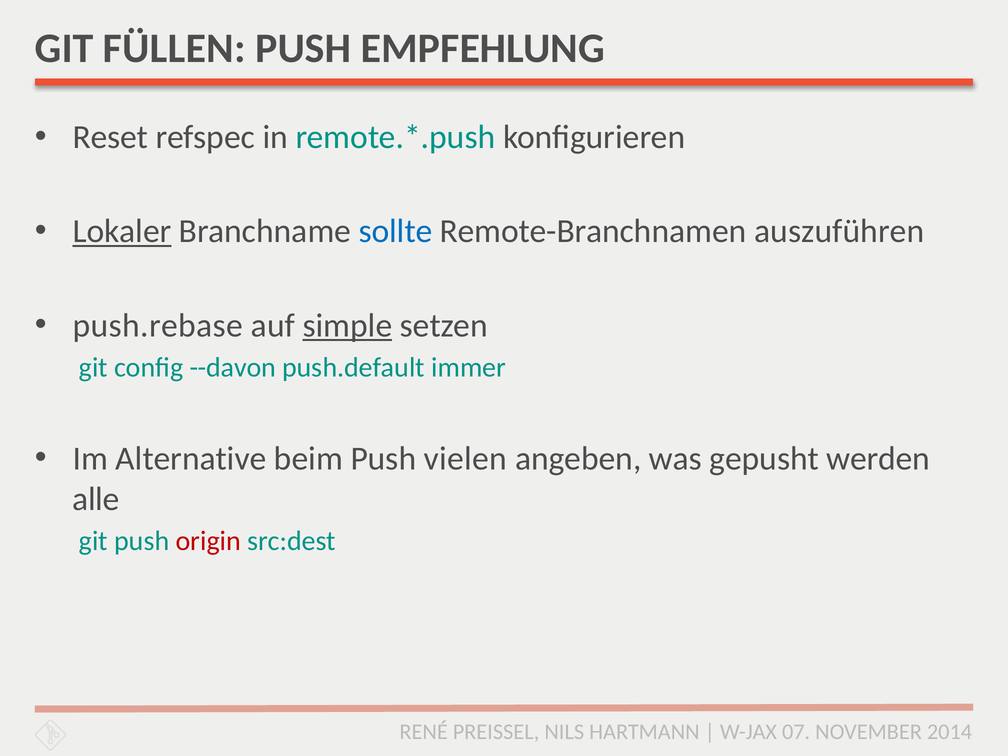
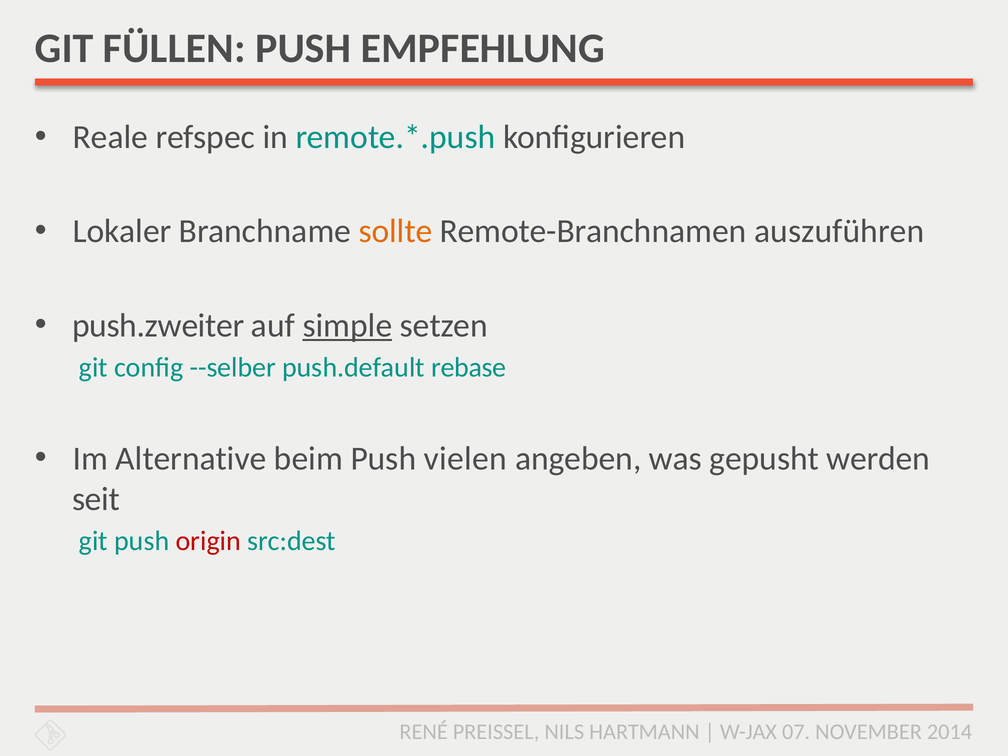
Reset: Reset -> Reale (110, 137)
Lokaler underline: present -> none (122, 231)
sollte colour: blue -> orange (395, 231)
push.rebase: push.rebase -> push.zweiter (158, 325)
--davon: --davon -> --selber (233, 368)
immer: immer -> rebase (469, 368)
alle: alle -> seit (96, 499)
